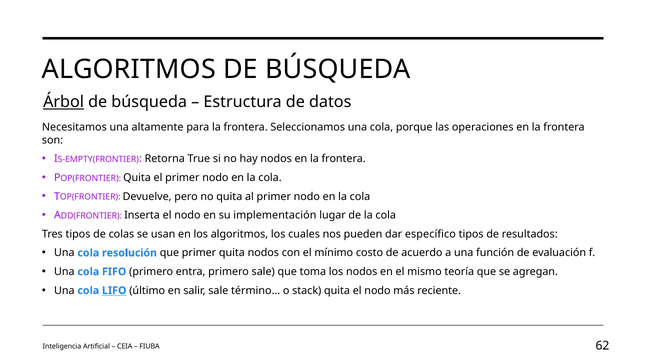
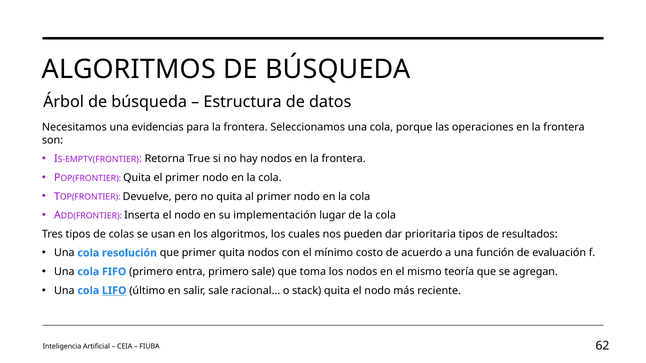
Árbol underline: present -> none (64, 102)
altamente: altamente -> evidencias (158, 127)
específico: específico -> prioritaria (430, 234)
término…: término… -> racional… (256, 291)
